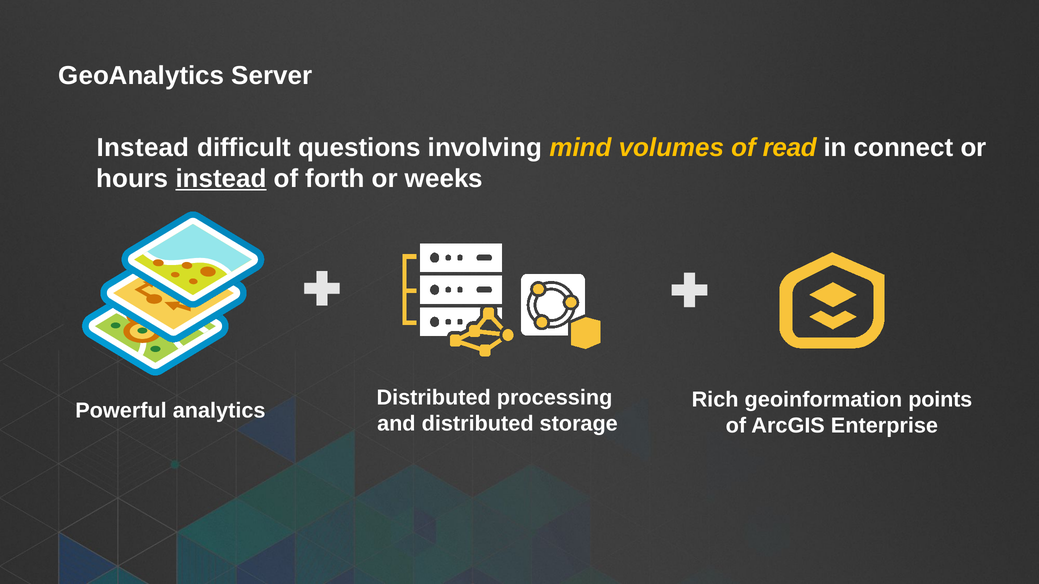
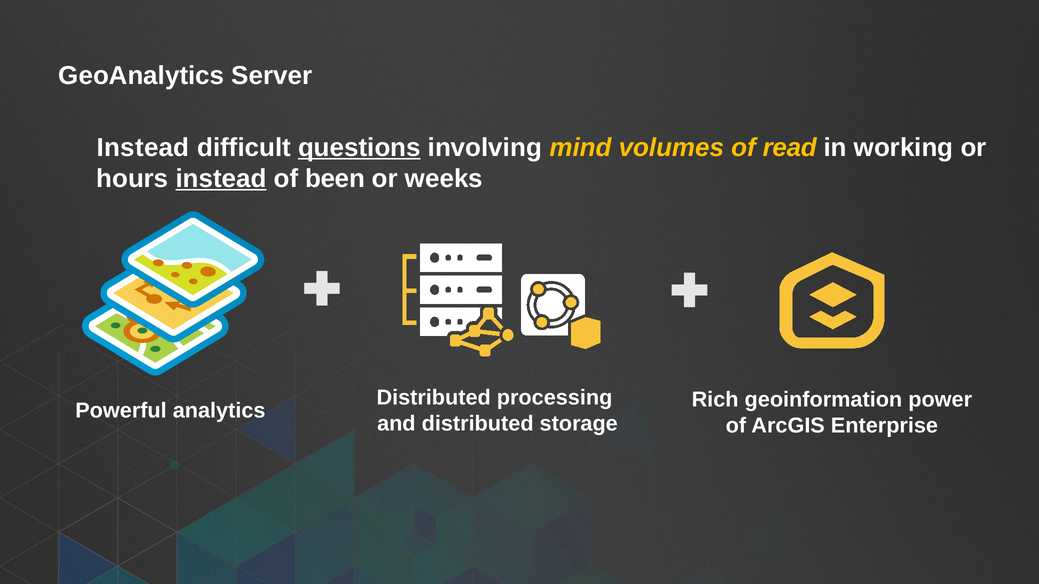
questions underline: none -> present (359, 148)
connect: connect -> working (904, 148)
forth: forth -> been (335, 179)
points: points -> power (940, 400)
